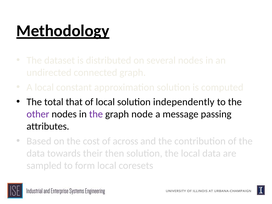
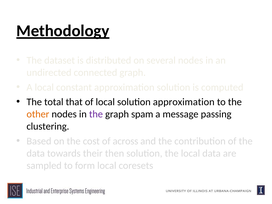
solution independently: independently -> approximation (184, 102)
other colour: purple -> orange (38, 114)
node: node -> spam (142, 114)
attributes: attributes -> clustering (48, 126)
